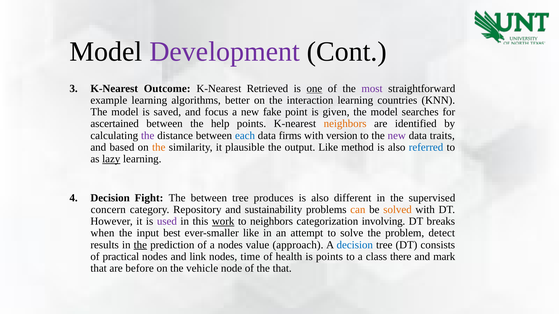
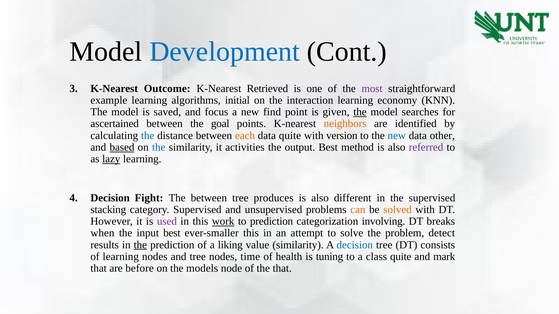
Development colour: purple -> blue (225, 52)
one underline: present -> none (314, 89)
better: better -> initial (237, 100)
countries: countries -> economy (397, 100)
fake: fake -> find (272, 112)
the underline: none -> present (360, 112)
help: help -> goal (220, 124)
the colour: purple -> blue (148, 136)
each colour: blue -> orange (245, 136)
data firms: firms -> quite (290, 136)
new colour: purple -> blue (397, 136)
traits: traits -> other (442, 136)
based underline: none -> present (122, 147)
the colour: orange -> blue (159, 147)
plausible: plausible -> activities (245, 147)
output Like: Like -> Best (328, 147)
referred colour: blue -> purple (426, 147)
concern: concern -> stacking (108, 210)
category Repository: Repository -> Supervised (197, 210)
sustainability: sustainability -> unsupervised (274, 210)
to neighbors: neighbors -> prediction (272, 222)
ever-smaller like: like -> this (251, 233)
a nodes: nodes -> liking (230, 245)
value approach: approach -> similarity (298, 245)
of practical: practical -> learning (121, 257)
and link: link -> tree (198, 257)
is points: points -> tuning (330, 257)
class there: there -> quite (401, 257)
vehicle: vehicle -> models (202, 269)
